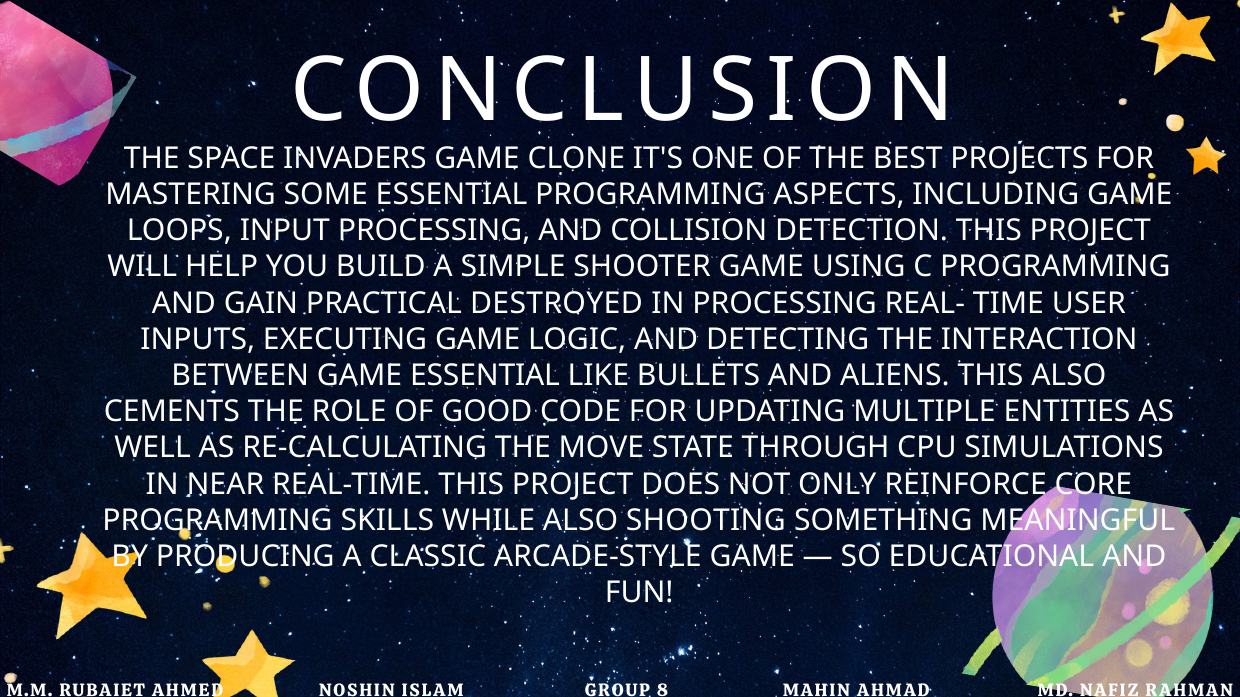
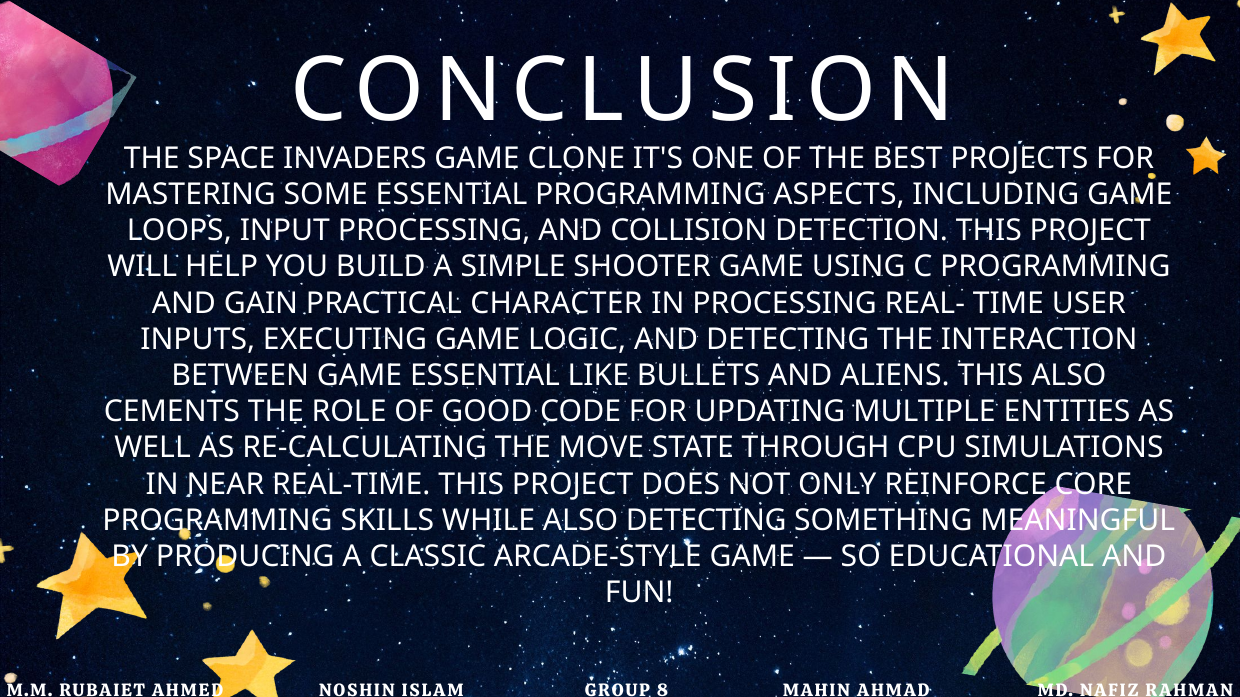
DESTROYED: DESTROYED -> CHARACTER (556, 303)
ALSO SHOOTING: SHOOTING -> DETECTING (706, 521)
